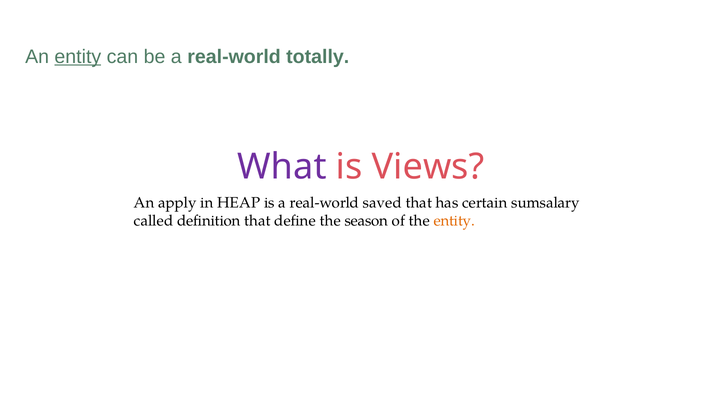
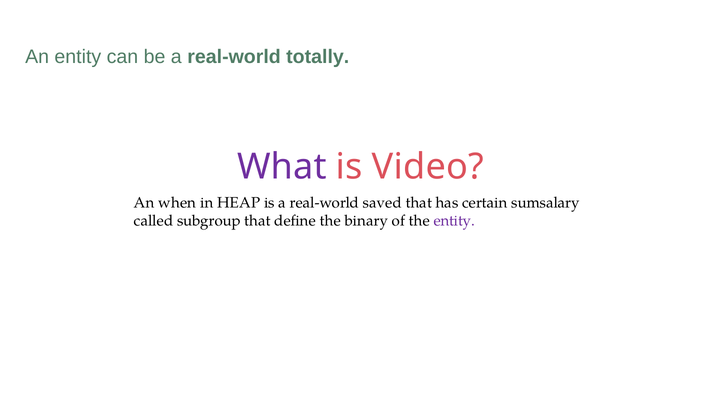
entity underline: present -> none (78, 57)
Views: Views -> Video (428, 167)
apply: apply -> when (177, 203)
definition: definition -> subgroup (209, 221)
season: season -> binary (366, 221)
entity colour: orange -> purple (454, 221)
